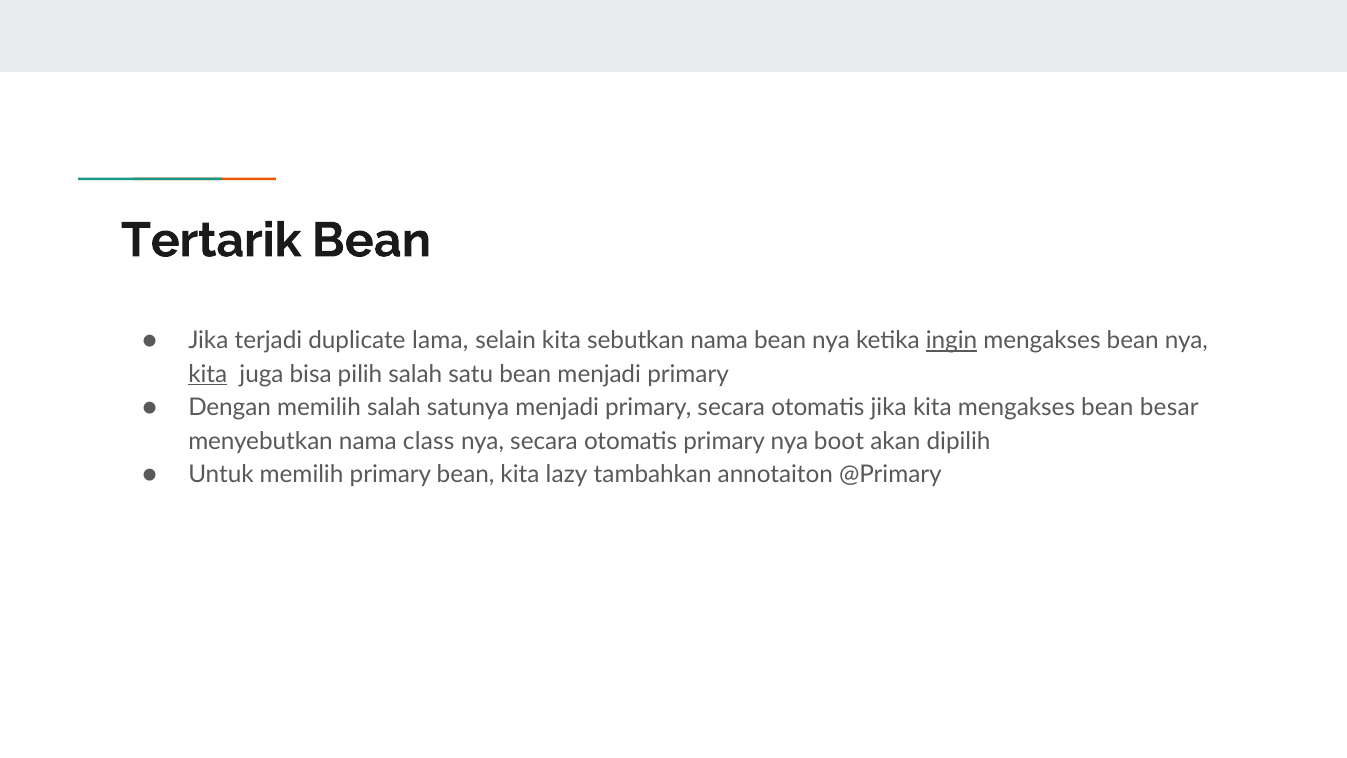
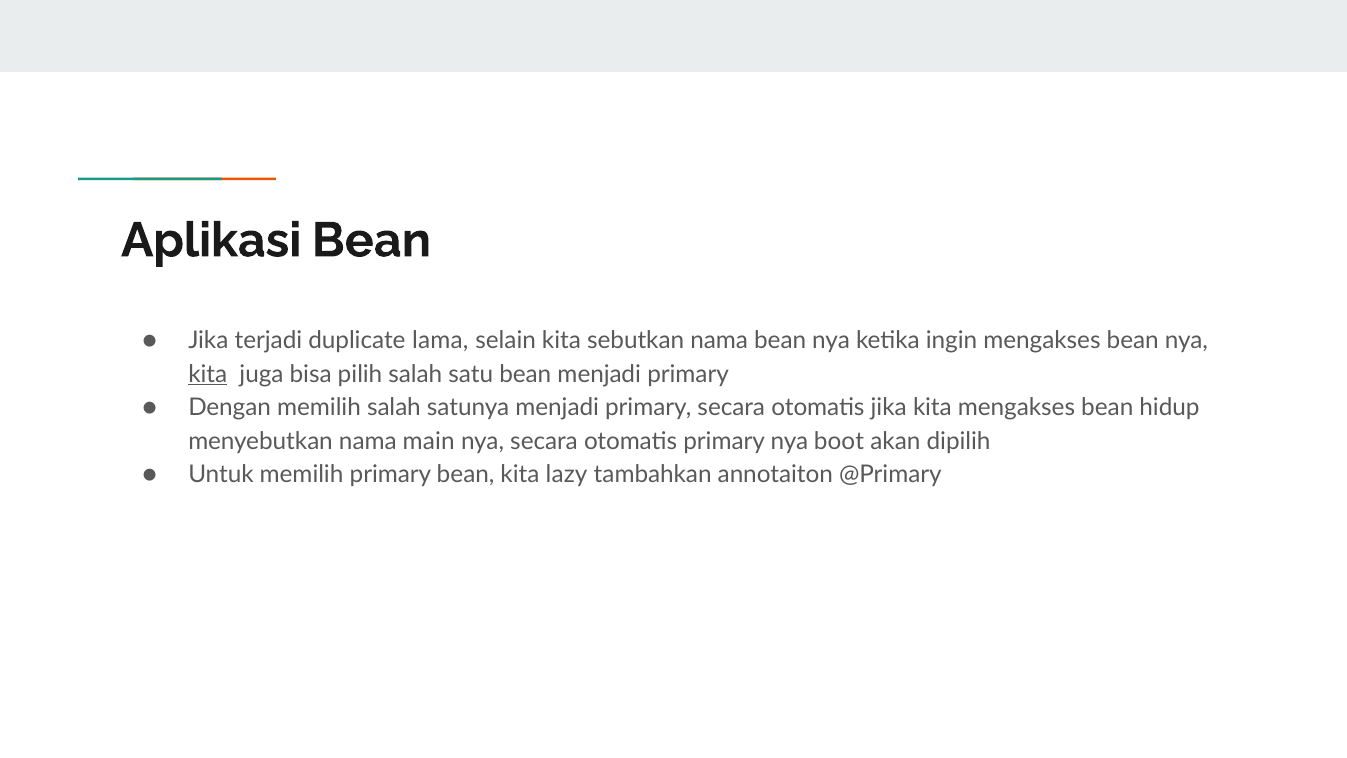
Tertarik: Tertarik -> Aplikasi (211, 240)
ingin underline: present -> none (952, 340)
besar: besar -> hidup (1169, 408)
class: class -> main (429, 441)
